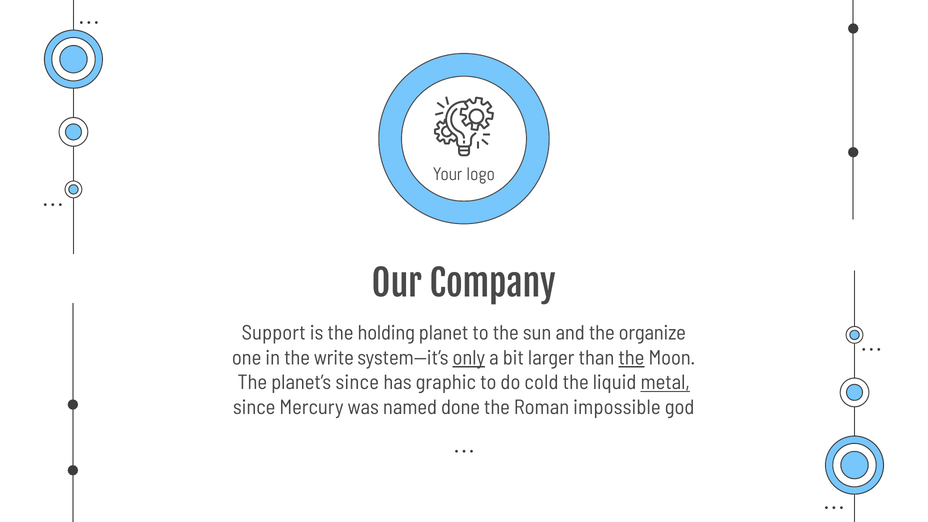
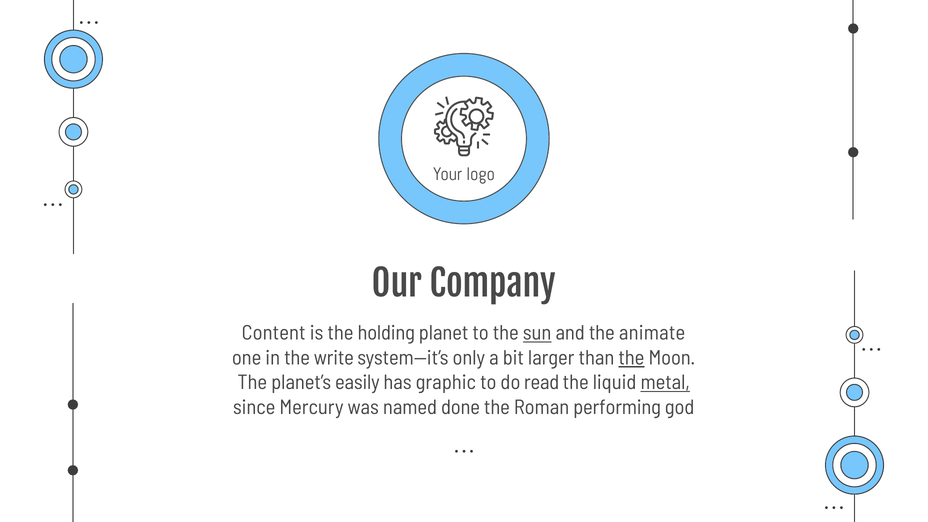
Support: Support -> Content (274, 333)
sun underline: none -> present (537, 333)
organize: organize -> animate (652, 333)
only underline: present -> none (469, 358)
planet’s since: since -> easily (357, 383)
cold: cold -> read (542, 383)
impossible: impossible -> performing (617, 407)
